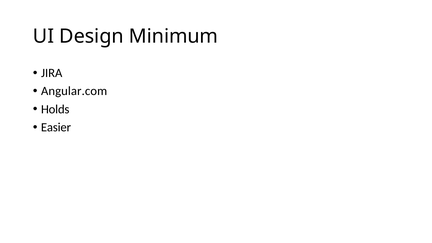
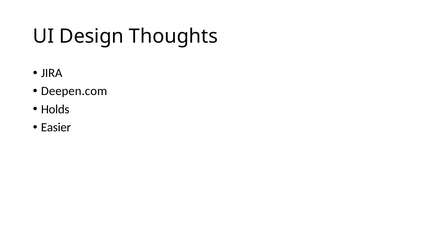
Minimum: Minimum -> Thoughts (173, 36)
Angular.com: Angular.com -> Deepen.com (74, 91)
